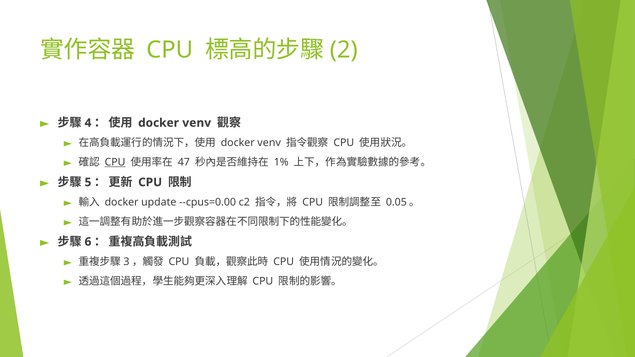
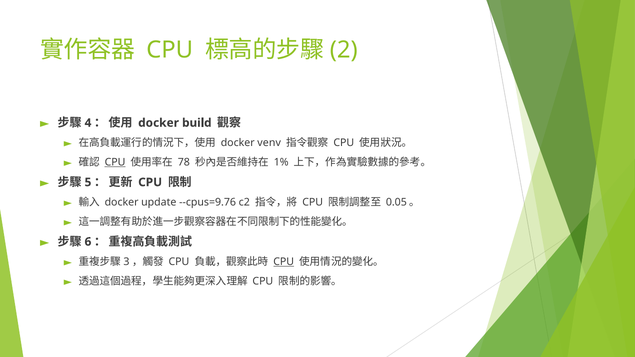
venv: venv -> build (197, 123)
47: 47 -> 78 (184, 162)
--cpus=0.00: --cpus=0.00 -> --cpus=9.76 (208, 202)
CPU underline: none -> present (284, 262)
